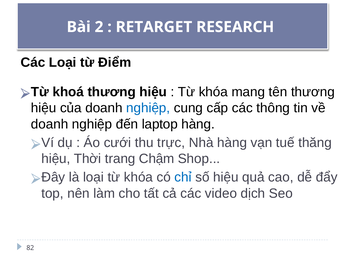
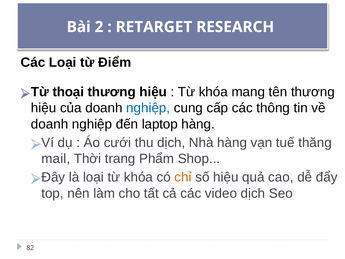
khoá: khoá -> thoại (68, 92)
thu trực: trực -> dịch (171, 143)
hiệu: hiệu -> mail (56, 159)
Chậm: Chậm -> Phẩm (157, 159)
chỉ colour: blue -> orange (183, 177)
